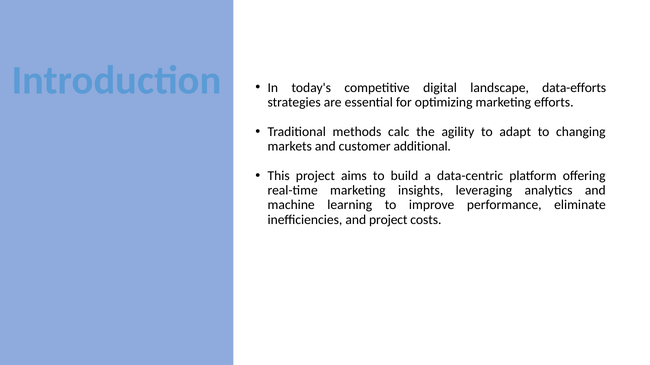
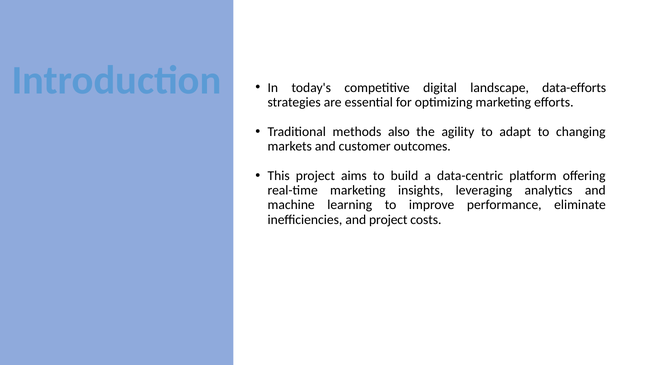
calc: calc -> also (399, 132)
additional: additional -> outcomes (422, 147)
